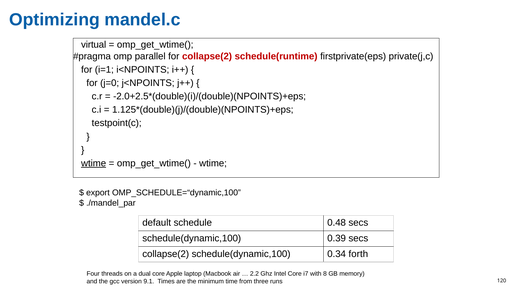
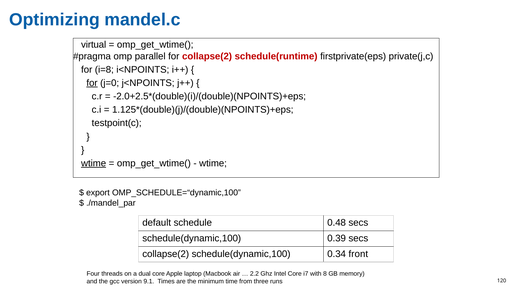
i=1: i=1 -> i=8 (104, 70)
for underline: none -> present (92, 83)
forth: forth -> front (358, 254)
